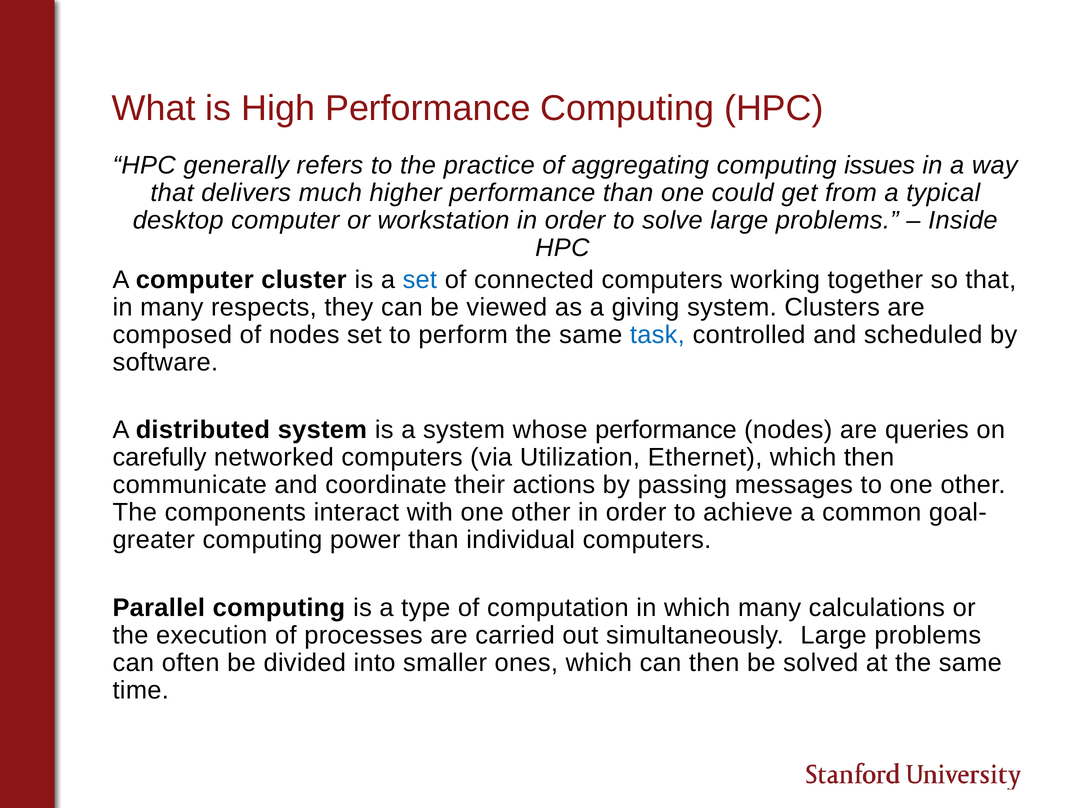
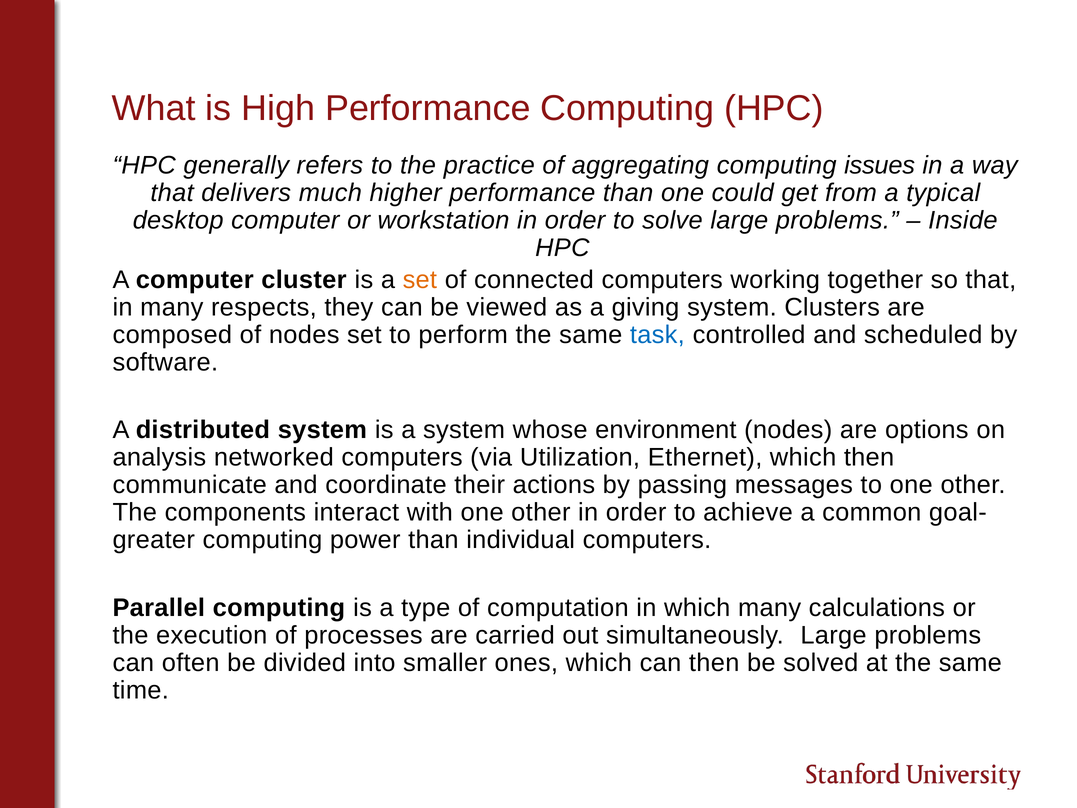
set colour: blue -> orange (420, 280)
whose performance: performance -> environment (666, 430)
queries: queries -> options (927, 430)
carefully: carefully -> analysis (159, 457)
